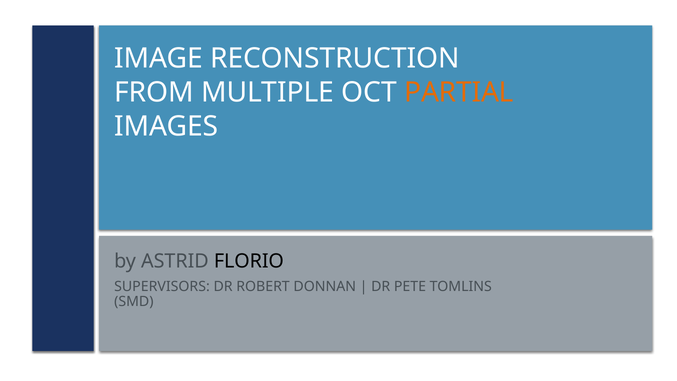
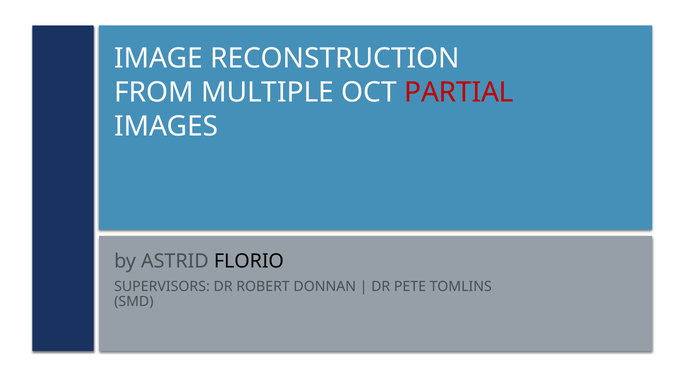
PARTIAL colour: orange -> red (459, 92)
